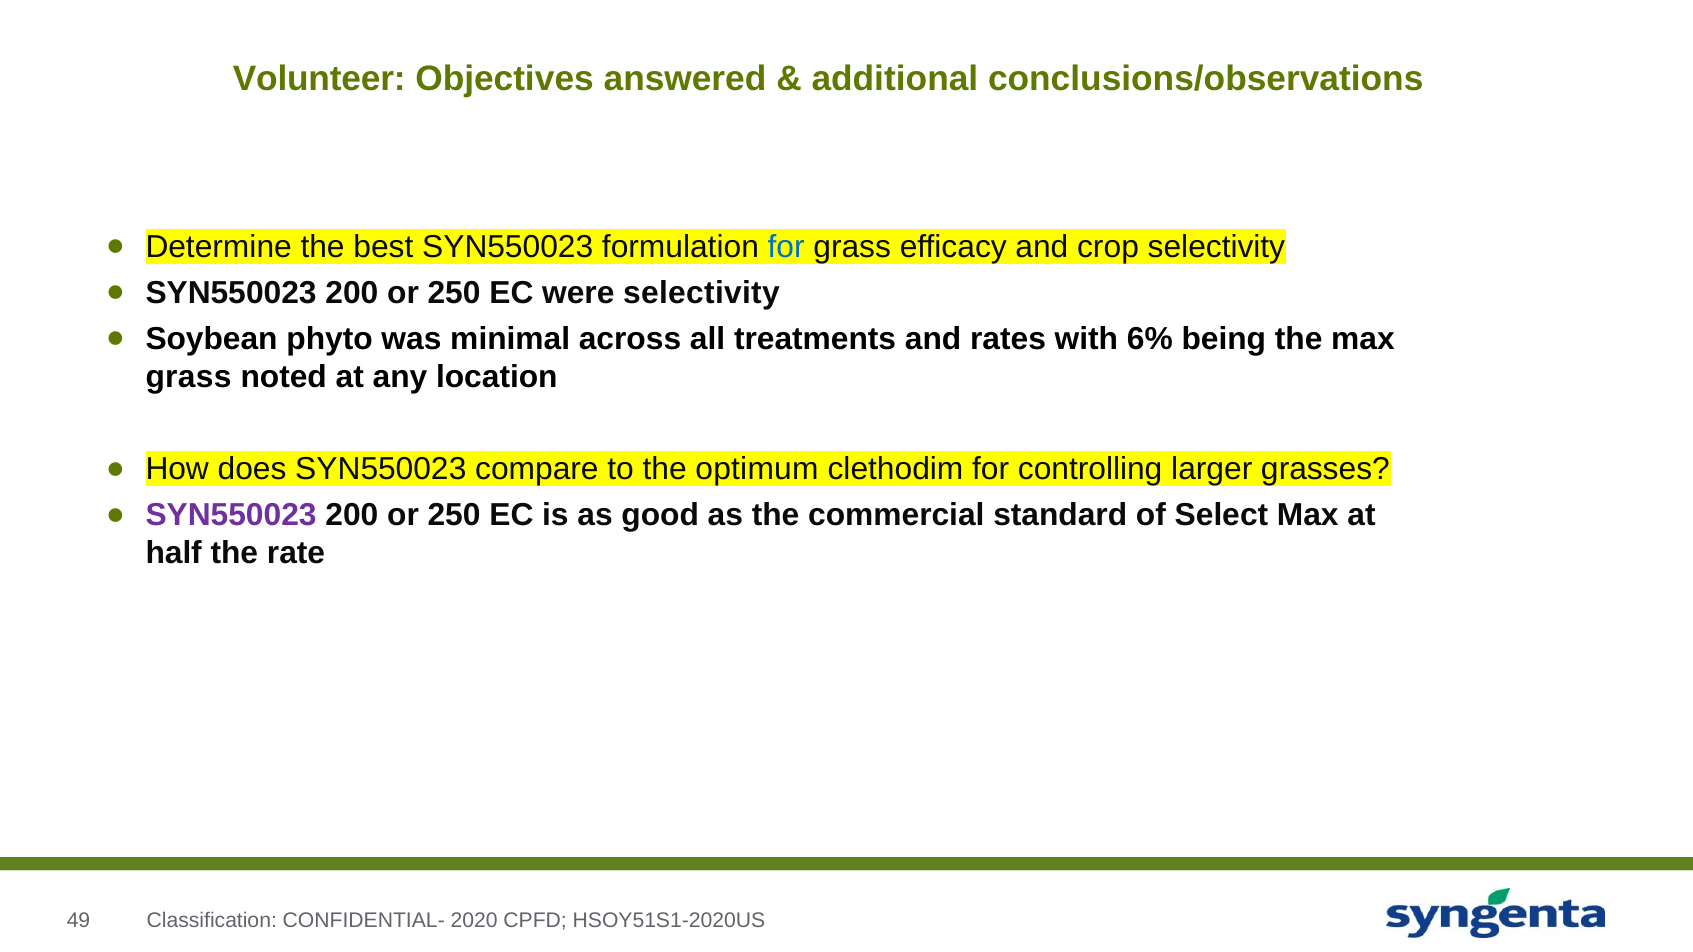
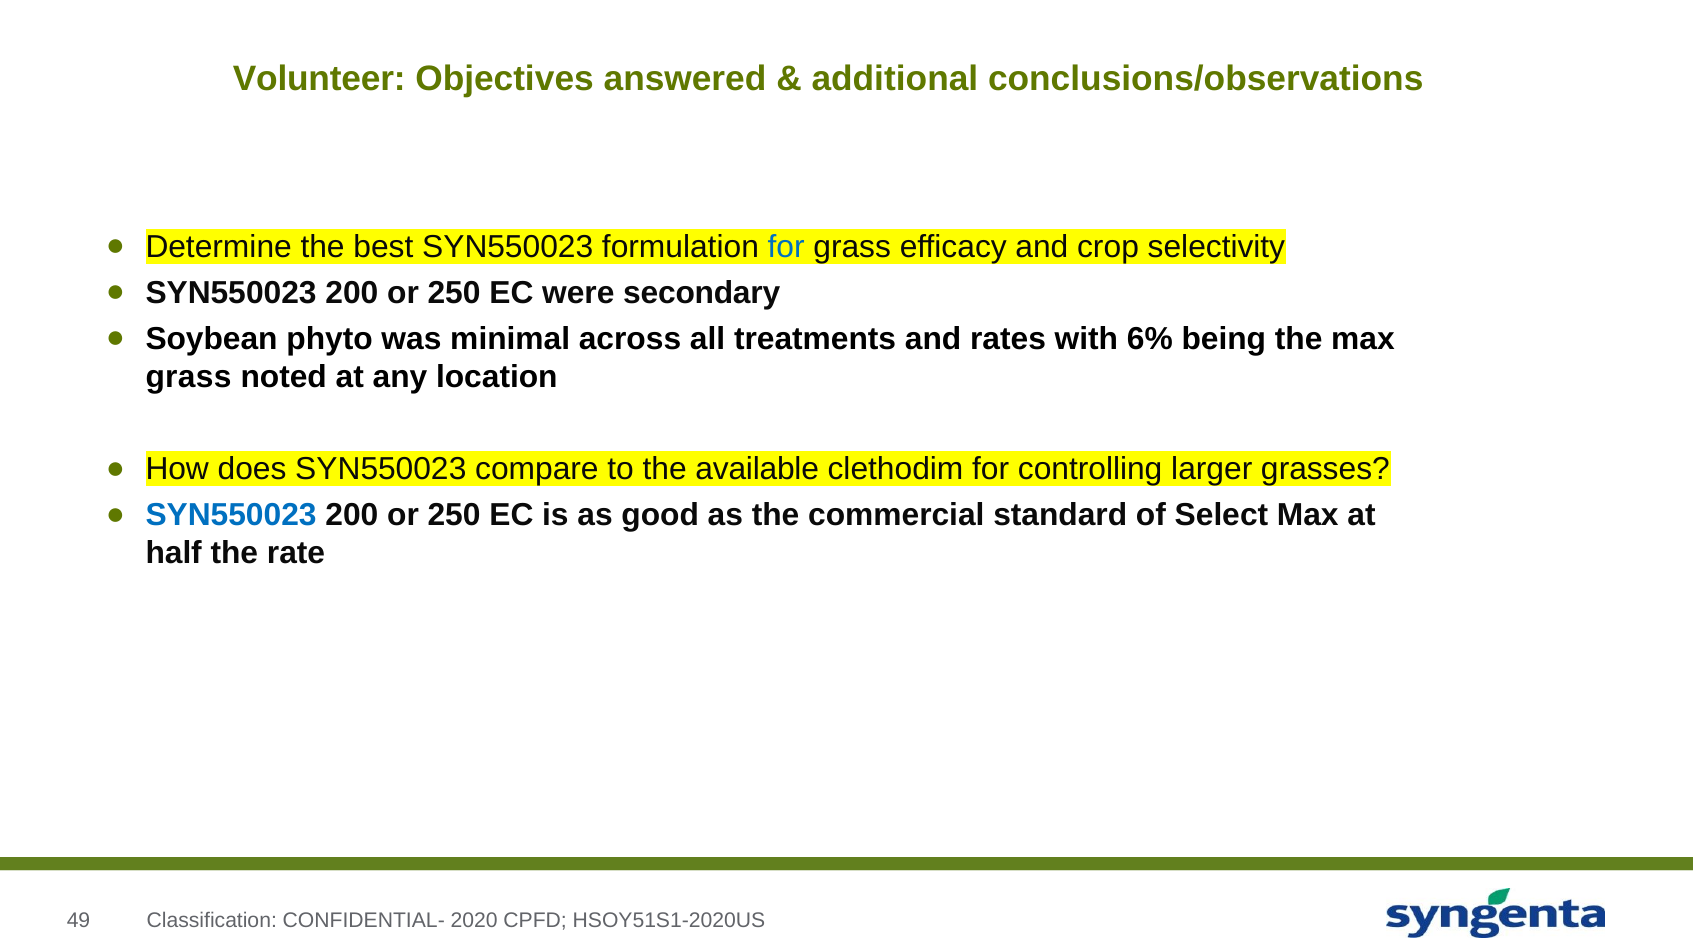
were selectivity: selectivity -> secondary (702, 293)
optimum: optimum -> available (757, 469)
SYN550023 colour: purple -> blue (231, 515)
